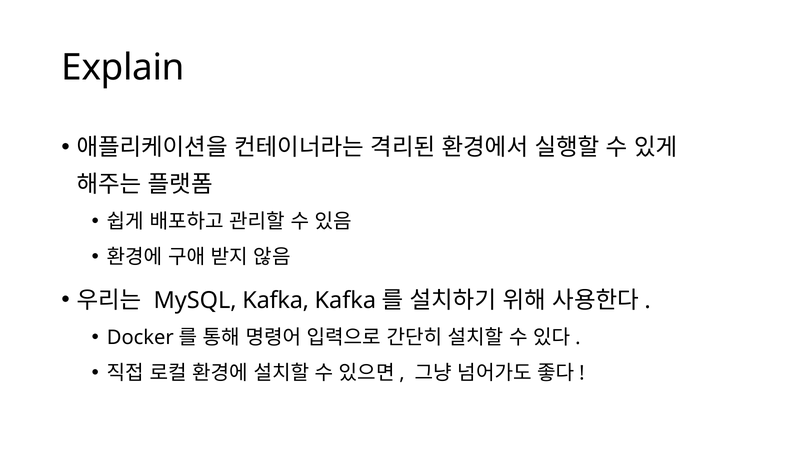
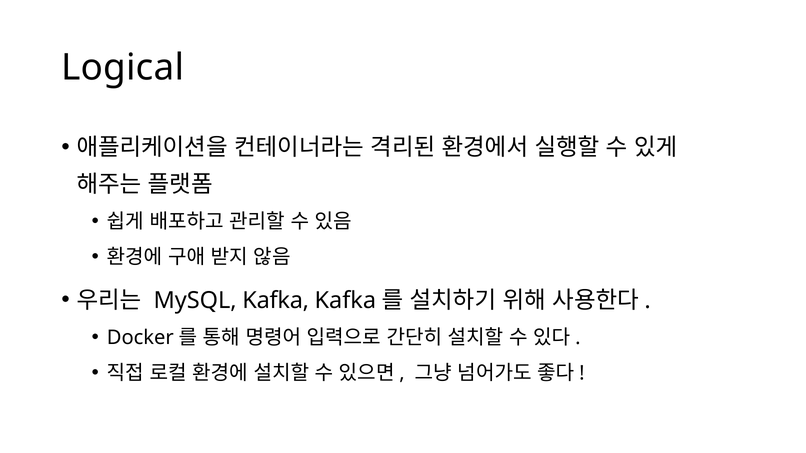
Explain: Explain -> Logical (123, 68)
